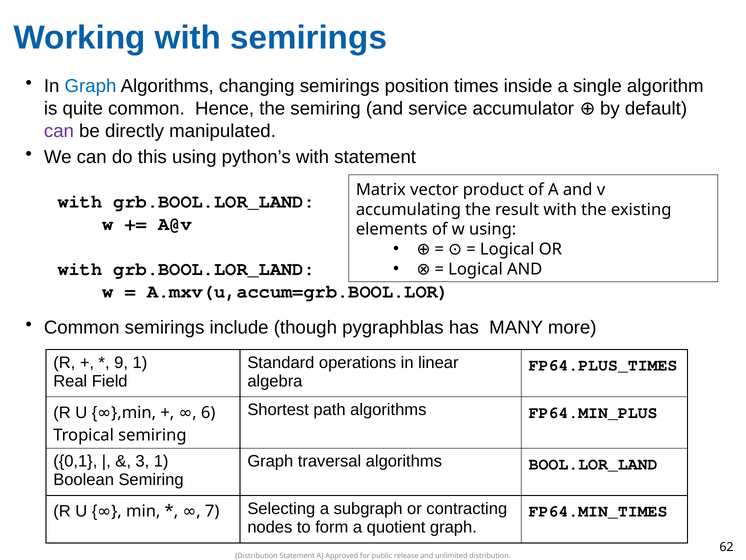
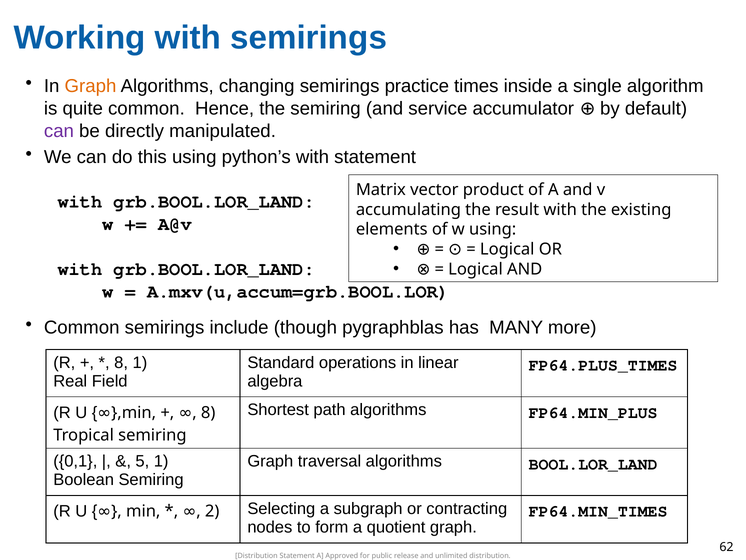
Graph colour: blue -> orange (91, 86)
position: position -> practice (417, 86)
9: 9 -> 8 (121, 362)
6: 6 -> 8 (208, 412)
3: 3 -> 5 (142, 461)
7: 7 -> 2 (212, 511)
